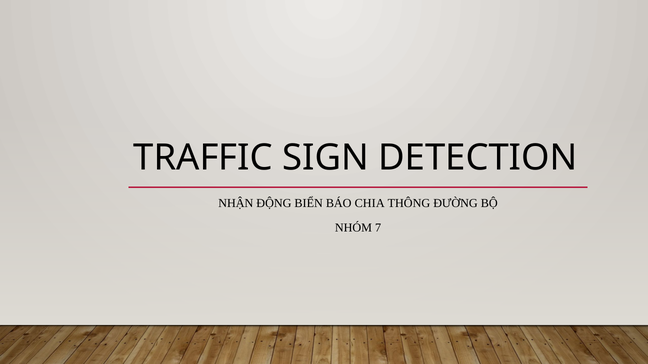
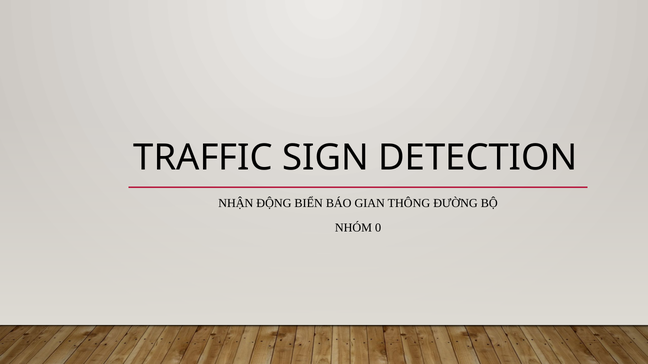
CHIA: CHIA -> GIAN (370, 204)
7: 7 -> 0 (378, 228)
